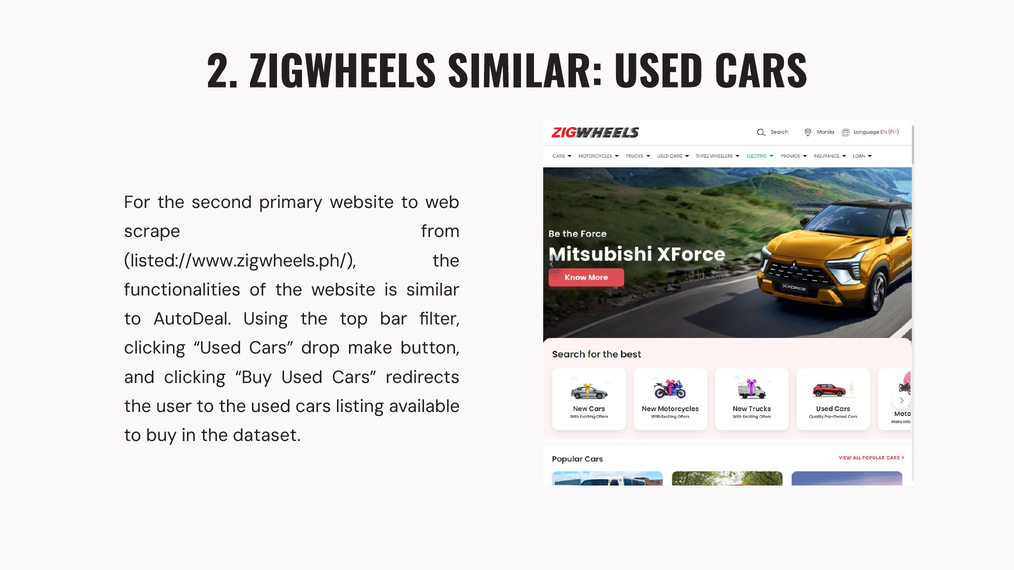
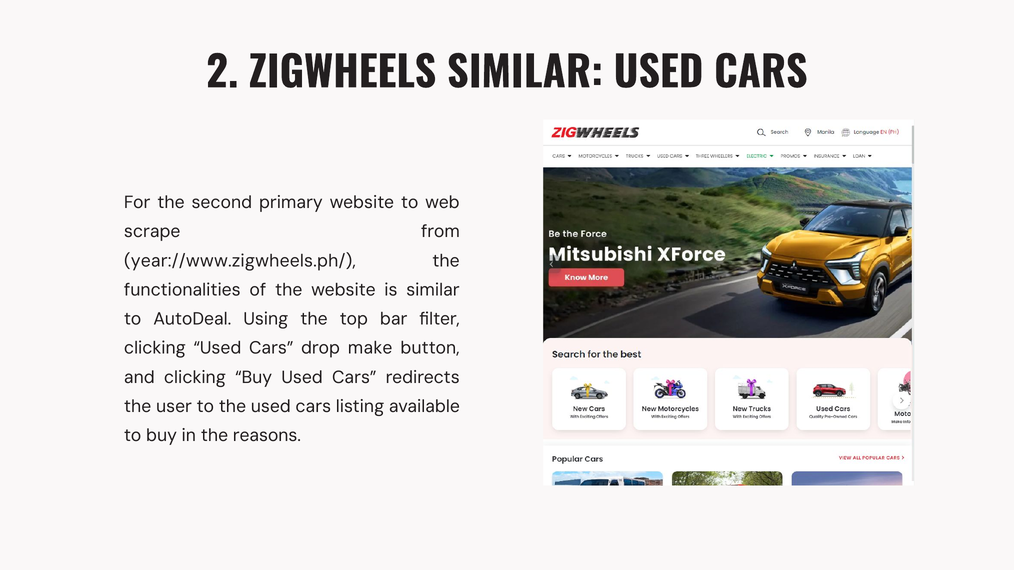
listed://www.zigwheels.ph/: listed://www.zigwheels.ph/ -> year://www.zigwheels.ph/ (240, 261)
dataset: dataset -> reasons (267, 436)
